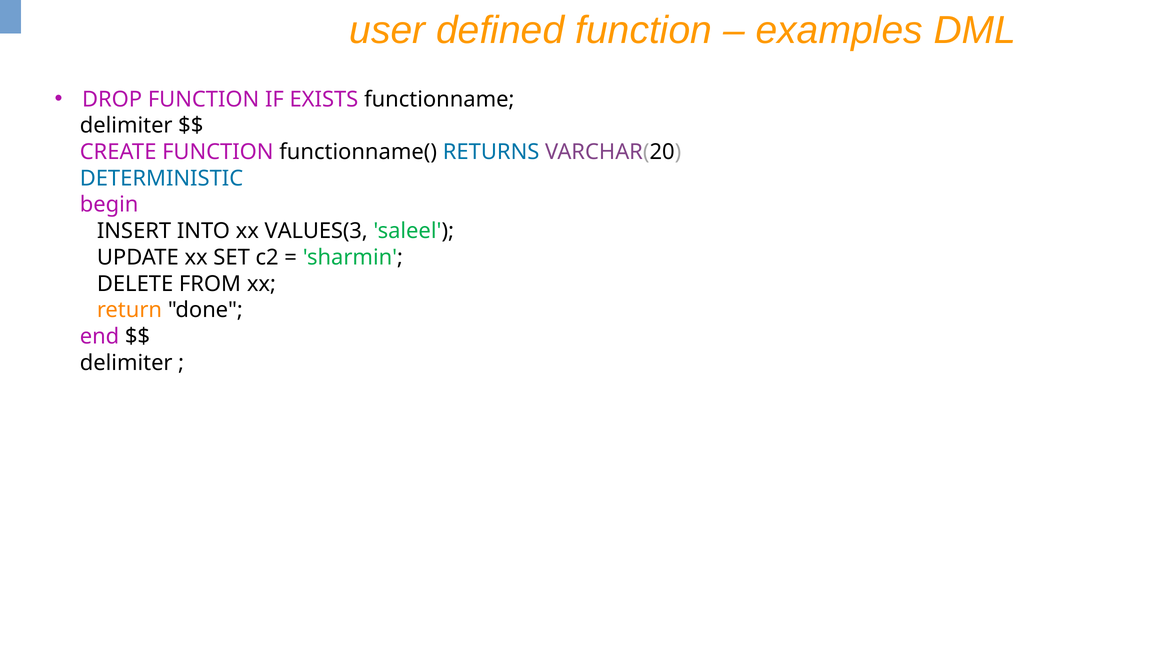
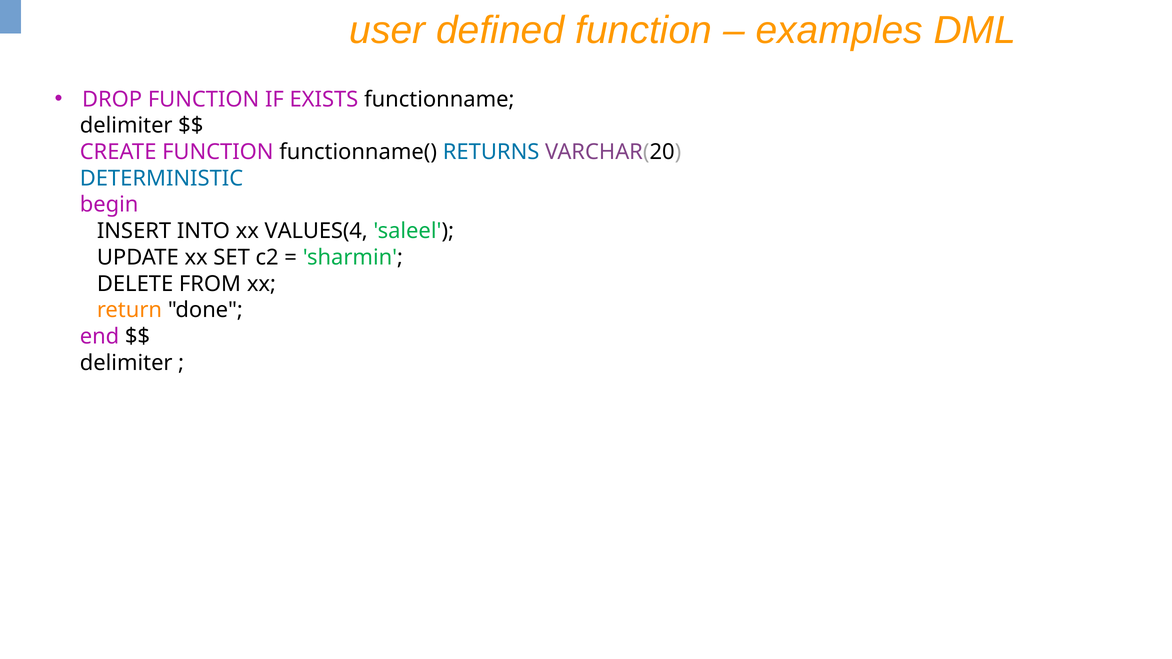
VALUES(3: VALUES(3 -> VALUES(4 (316, 231)
